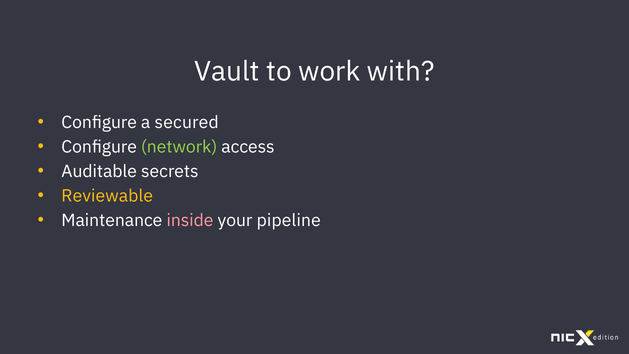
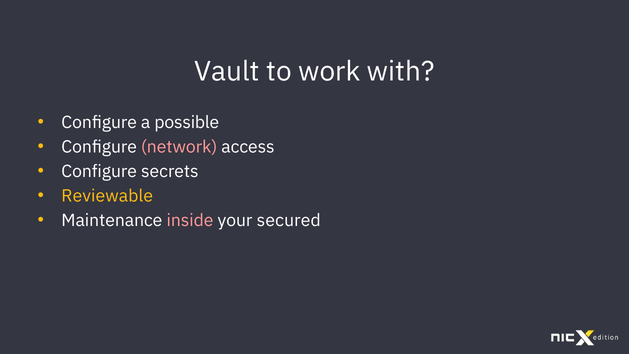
secured: secured -> possible (187, 122)
network colour: light green -> pink (179, 147)
Auditable: Auditable -> Configure (99, 171)
pipeline: pipeline -> secured (289, 220)
